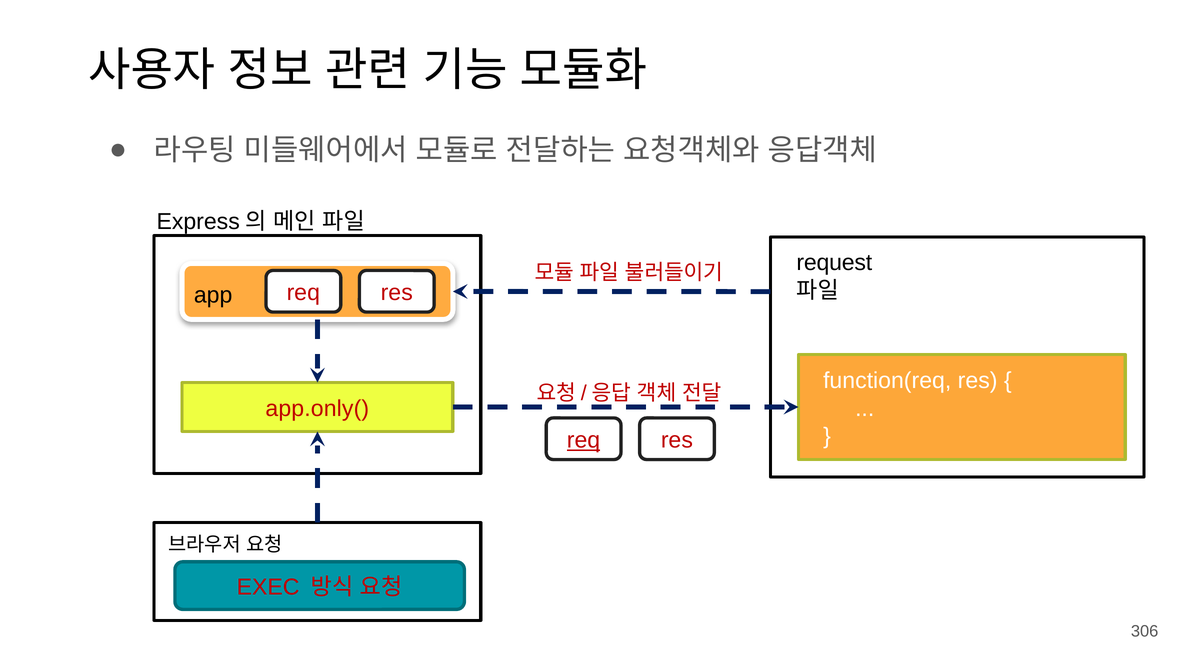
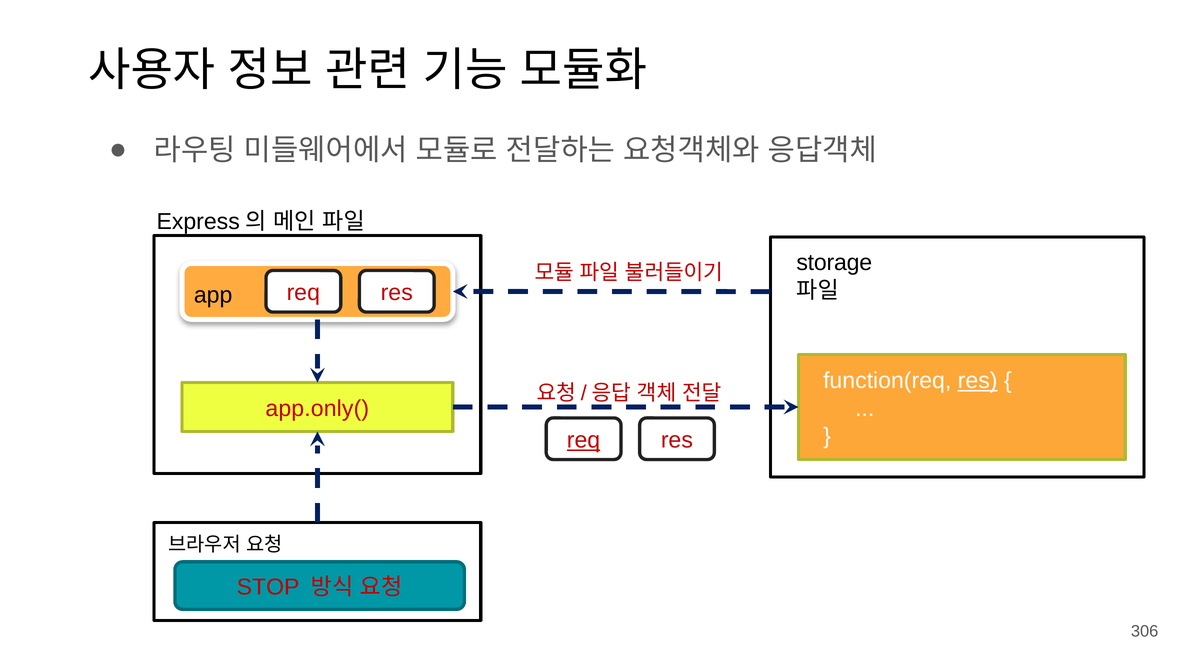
request: request -> storage (834, 263)
res underline: none -> present (978, 381)
EXEC: EXEC -> STOP (268, 587)
